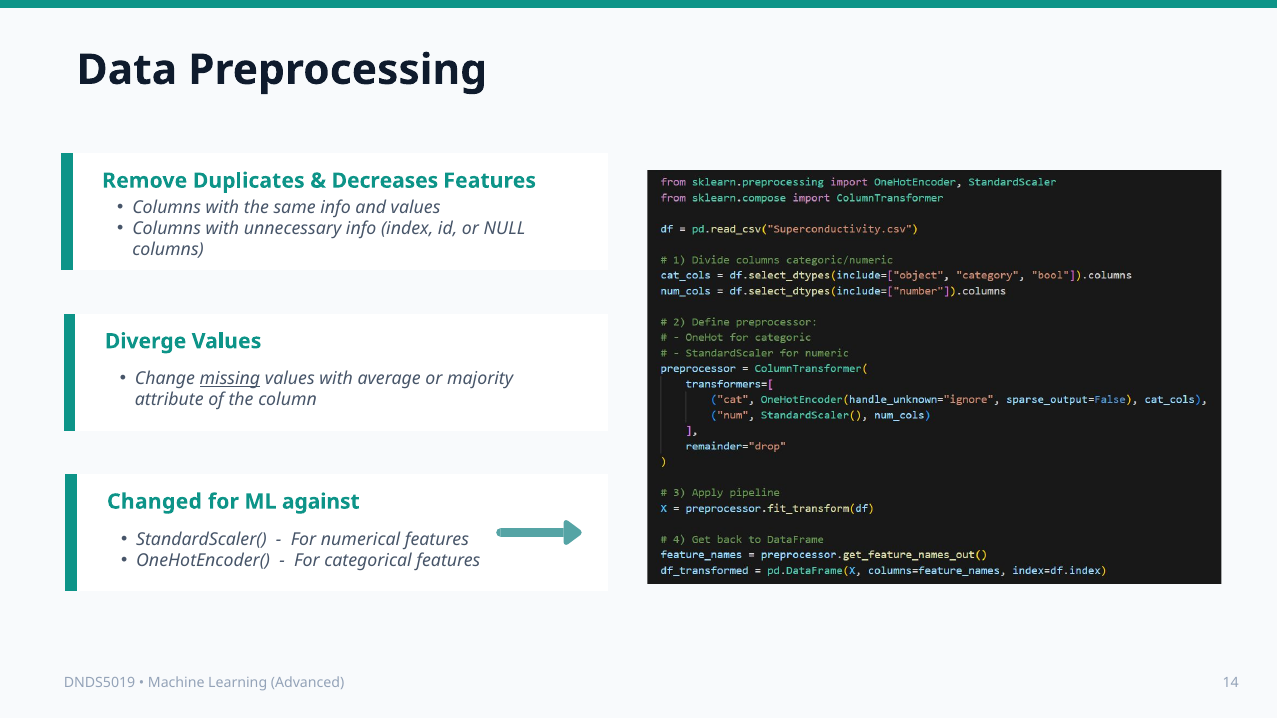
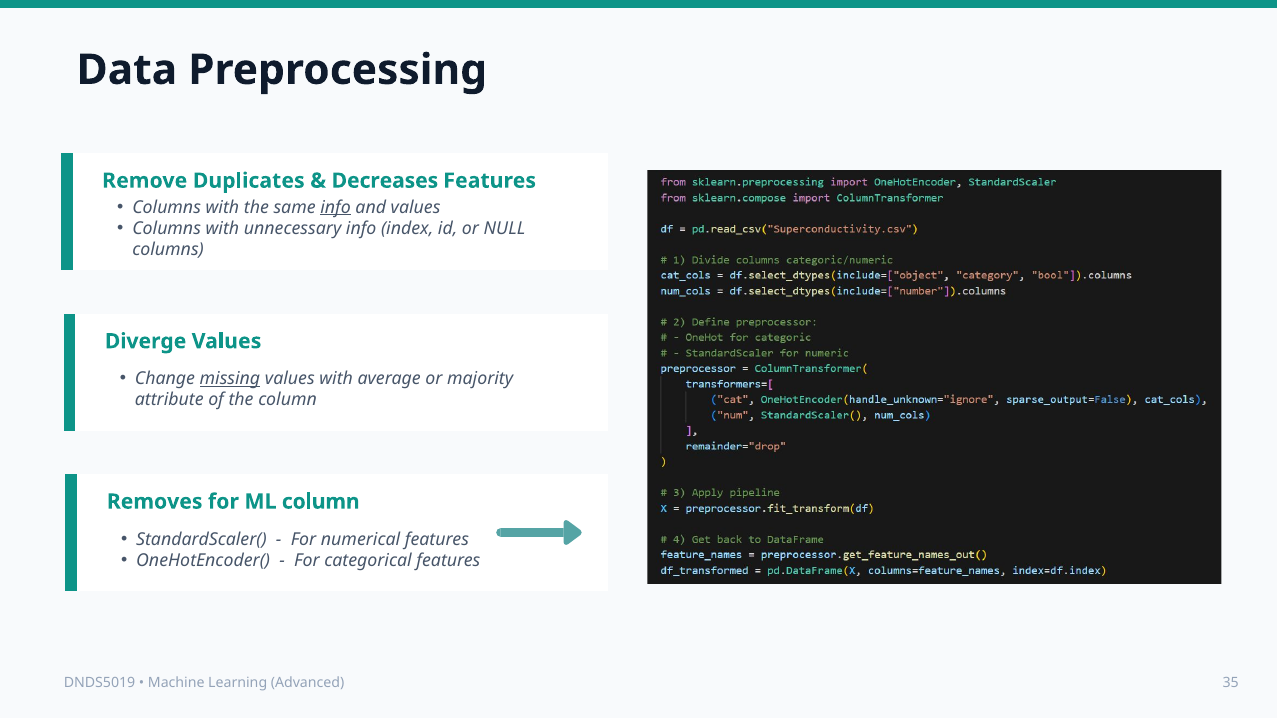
info underline: none -> present (336, 207)
Changed: Changed -> Removes (155, 502)
ML against: against -> column (321, 502)
14: 14 -> 35 (1231, 683)
